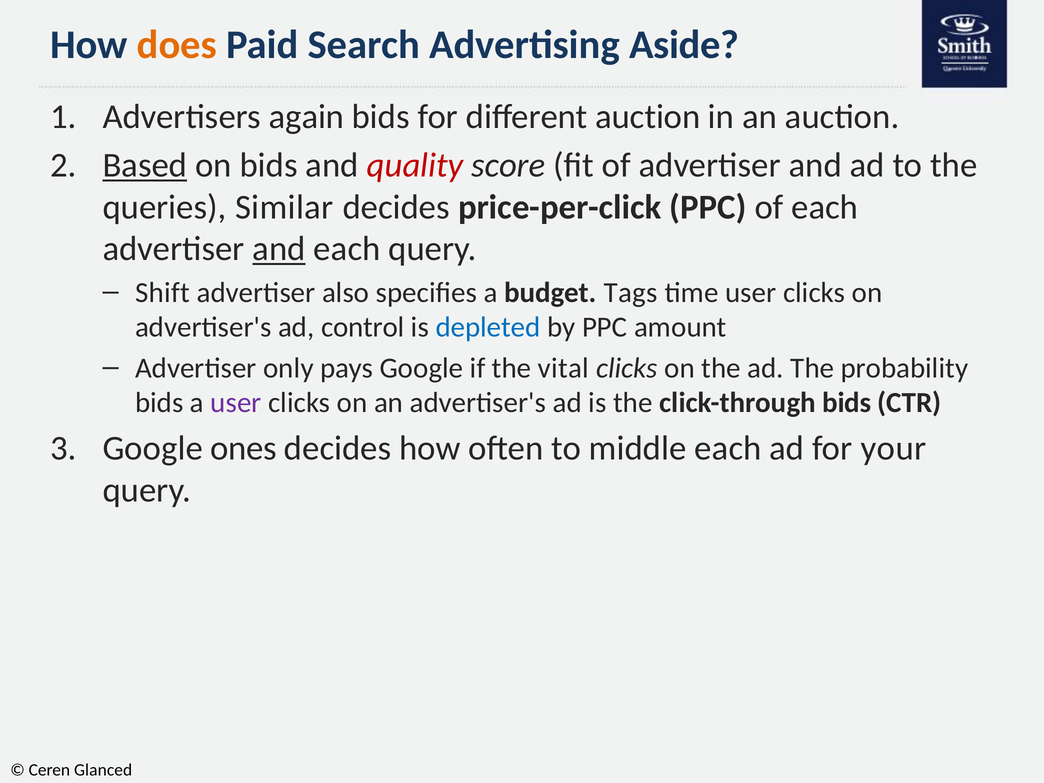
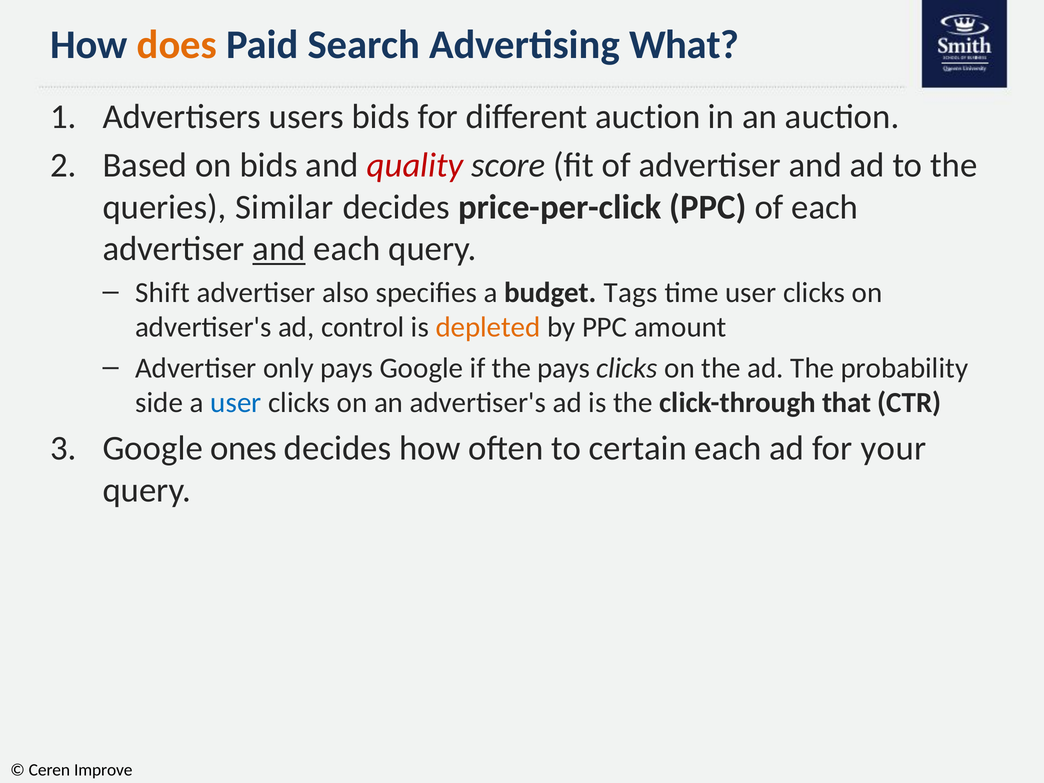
Aside: Aside -> What (684, 45)
again: again -> users (306, 117)
Based underline: present -> none (145, 165)
depleted colour: blue -> orange (488, 327)
the vital: vital -> pays (564, 368)
bids: bids -> side (159, 403)
user colour: purple -> blue (236, 403)
click-through bids: bids -> that (847, 403)
middle: middle -> certain (638, 448)
Glanced: Glanced -> Improve (103, 770)
